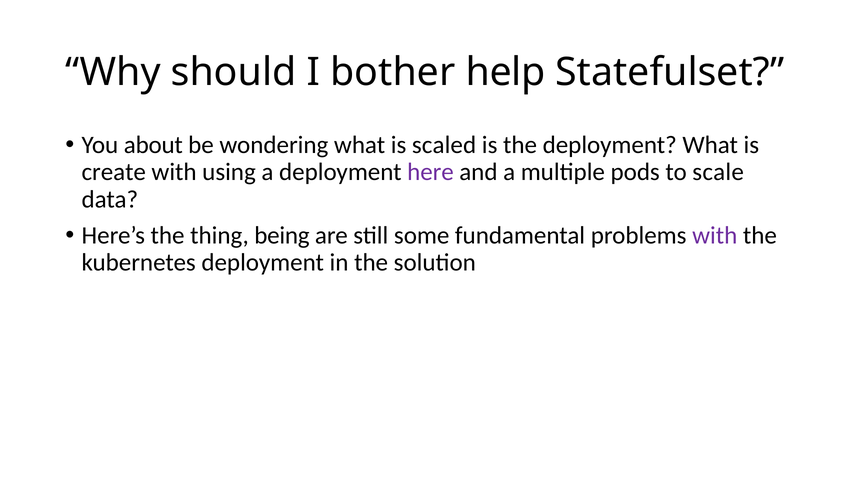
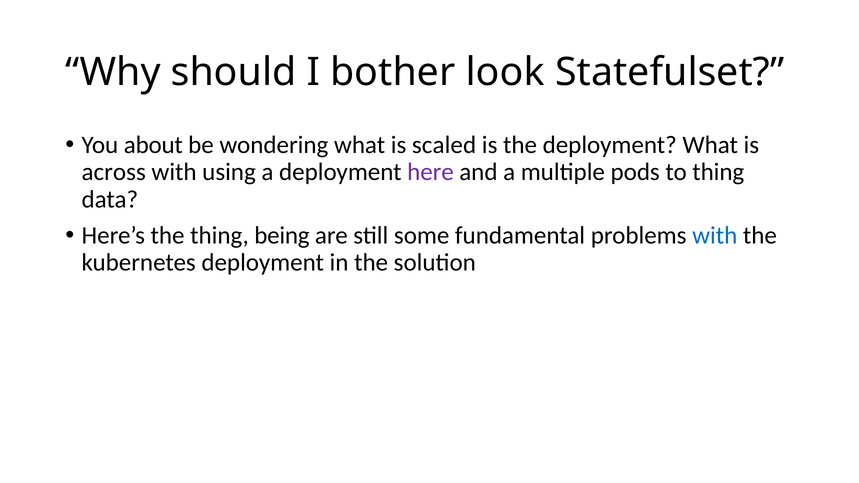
help: help -> look (505, 72)
create: create -> across (114, 172)
to scale: scale -> thing (718, 172)
with colour: purple -> blue (715, 235)
